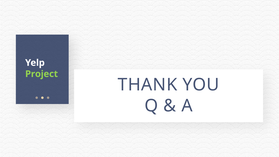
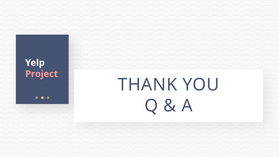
Project colour: light green -> pink (42, 74)
